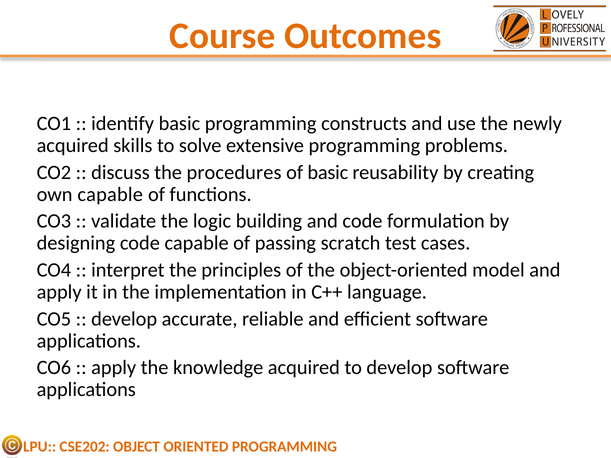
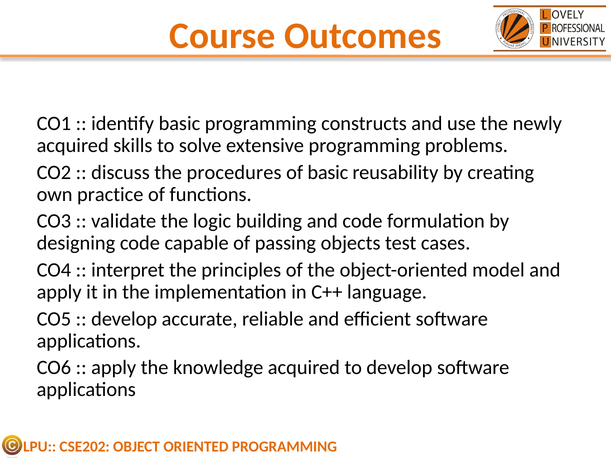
own capable: capable -> practice (110, 194)
scratch: scratch -> objects (351, 243)
